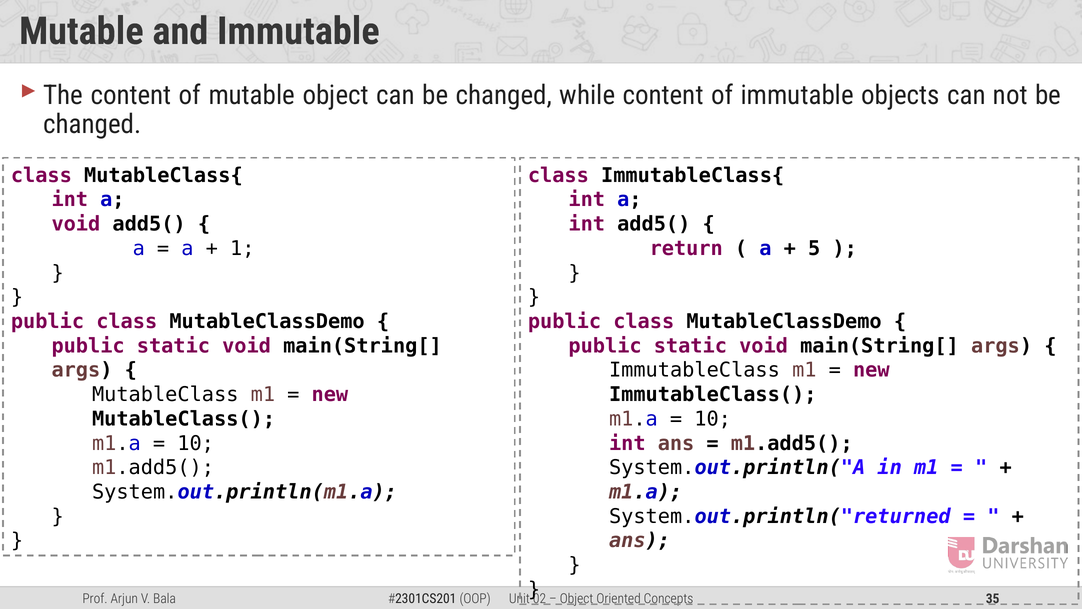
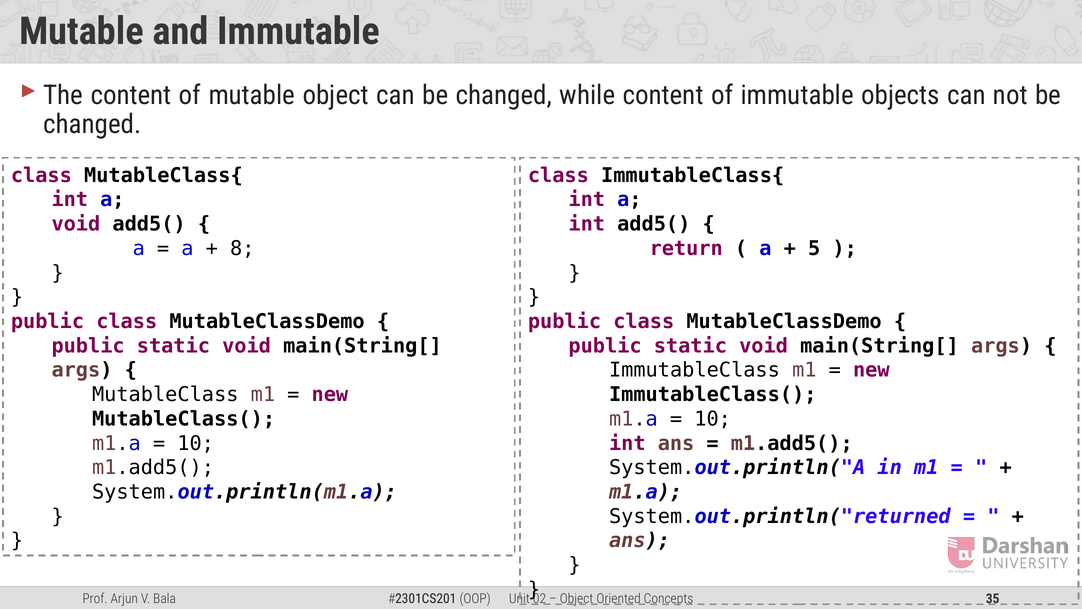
1: 1 -> 8 (242, 248)
